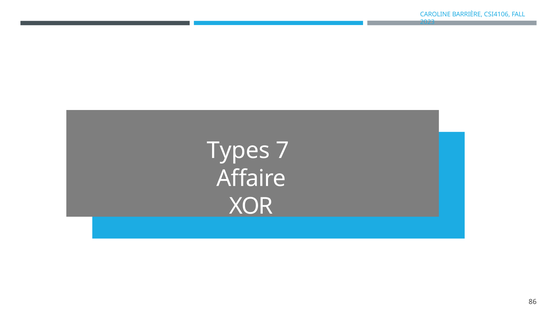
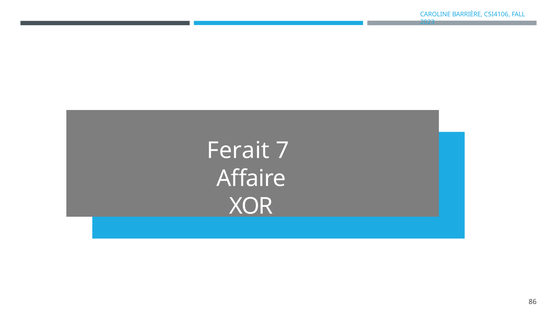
Types: Types -> Ferait (238, 151)
